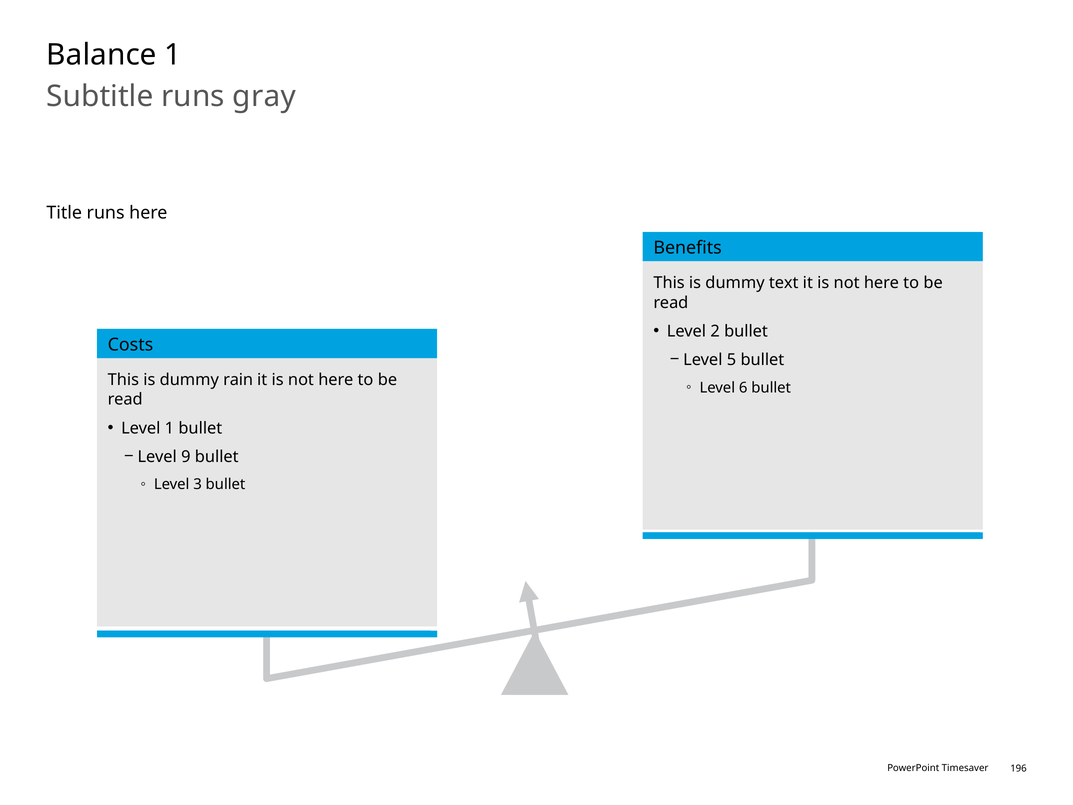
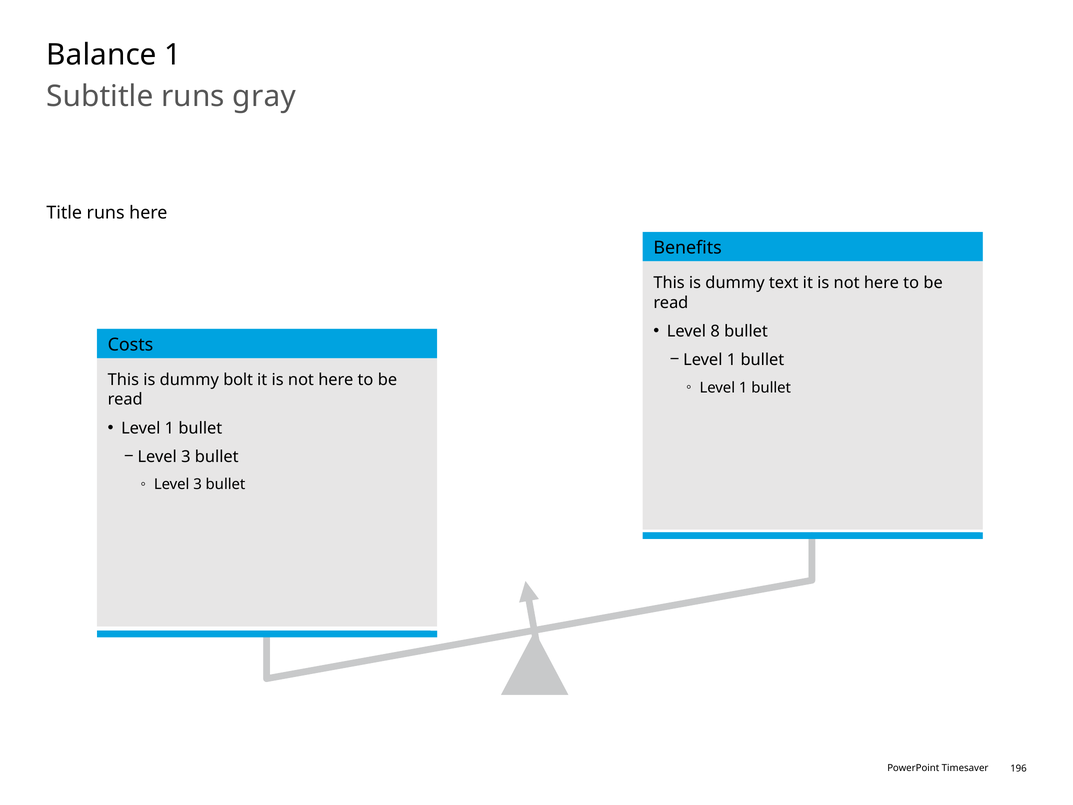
2: 2 -> 8 (715, 331)
5: 5 -> 1 (731, 360)
rain: rain -> bolt (238, 380)
6: 6 -> 1 (743, 388)
9: 9 -> 3 (186, 457)
